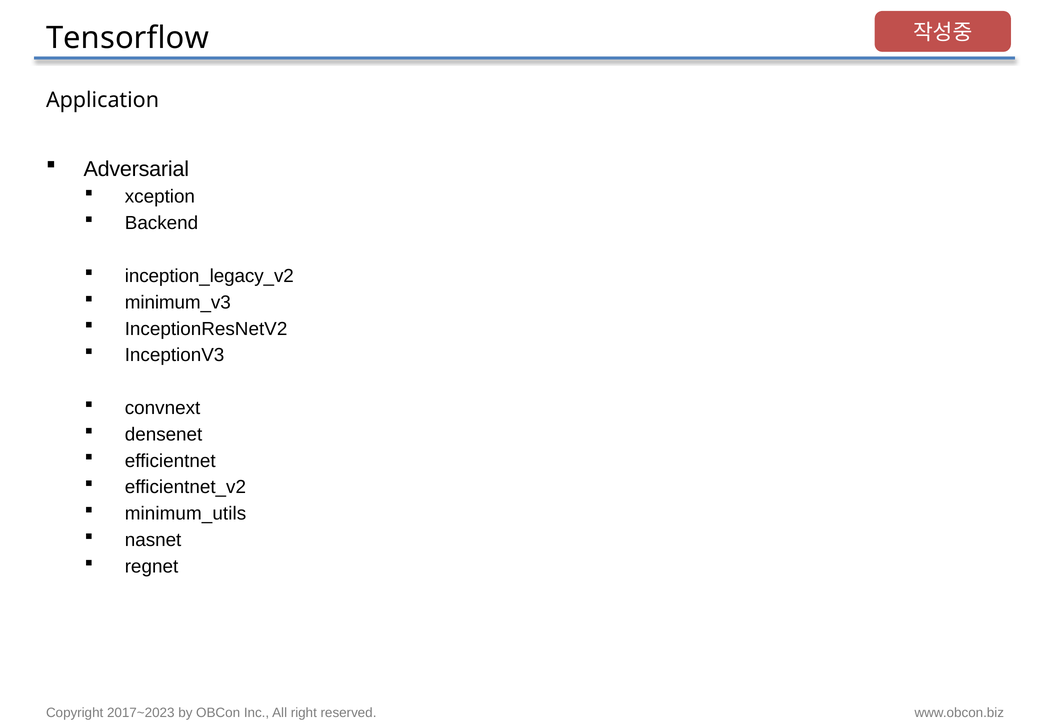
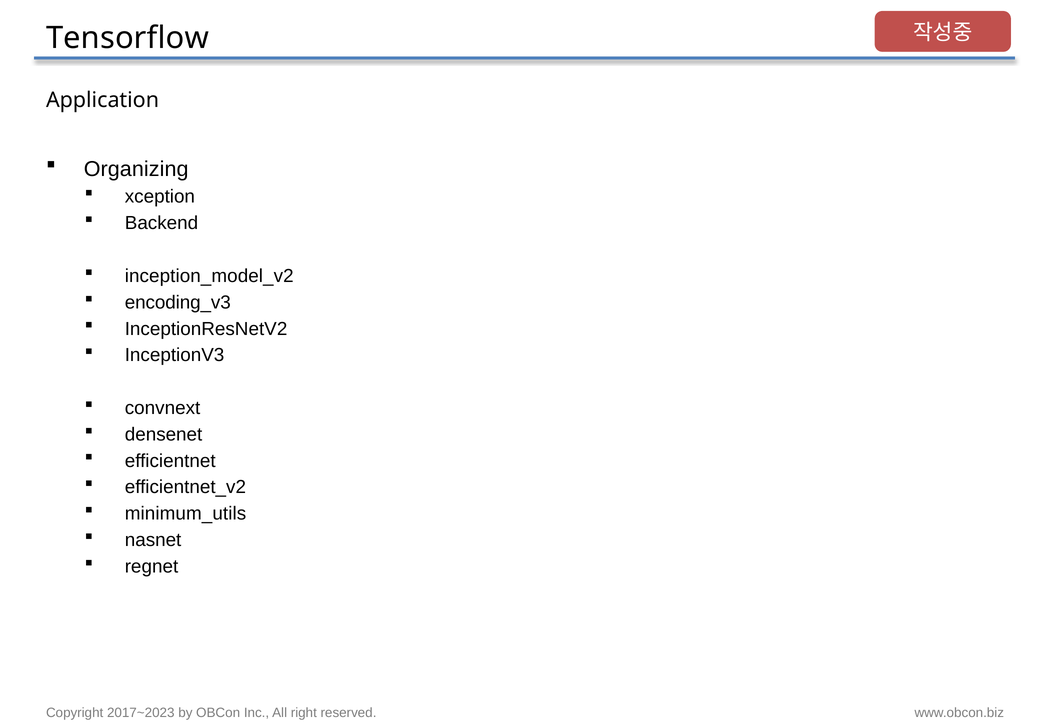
Adversarial: Adversarial -> Organizing (136, 169)
inception_legacy_v2: inception_legacy_v2 -> inception_model_v2 (209, 276)
minimum_v3: minimum_v3 -> encoding_v3 (178, 302)
